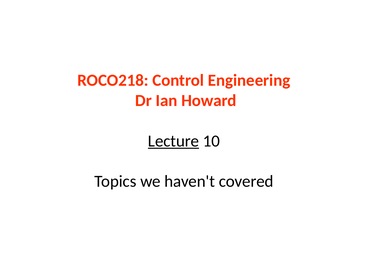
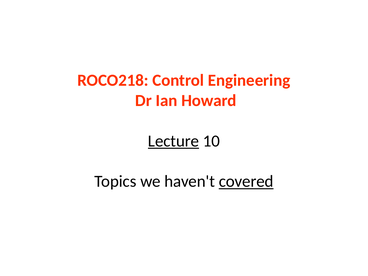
covered underline: none -> present (246, 181)
